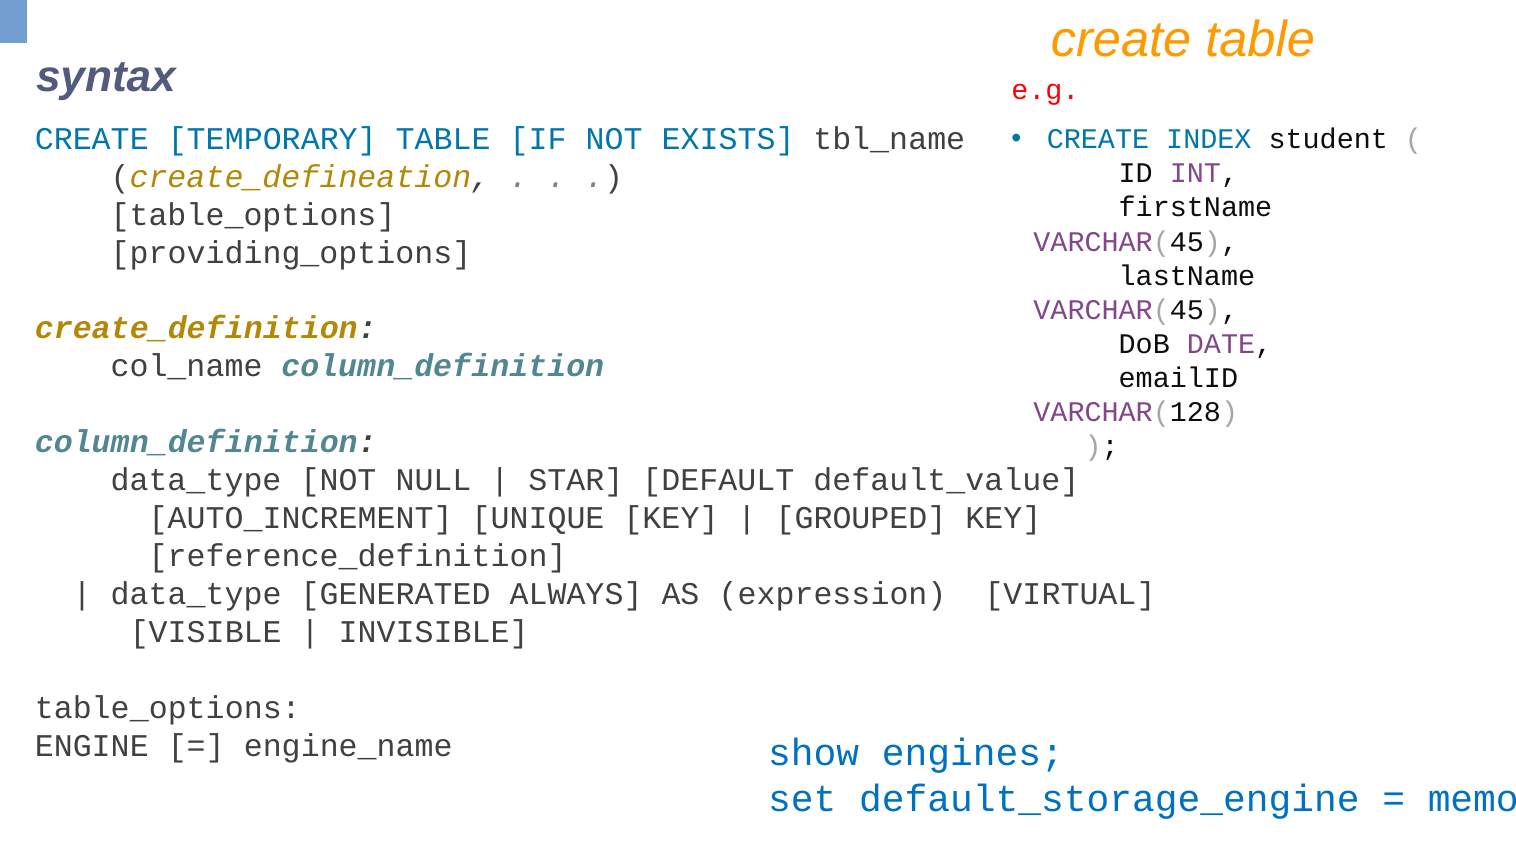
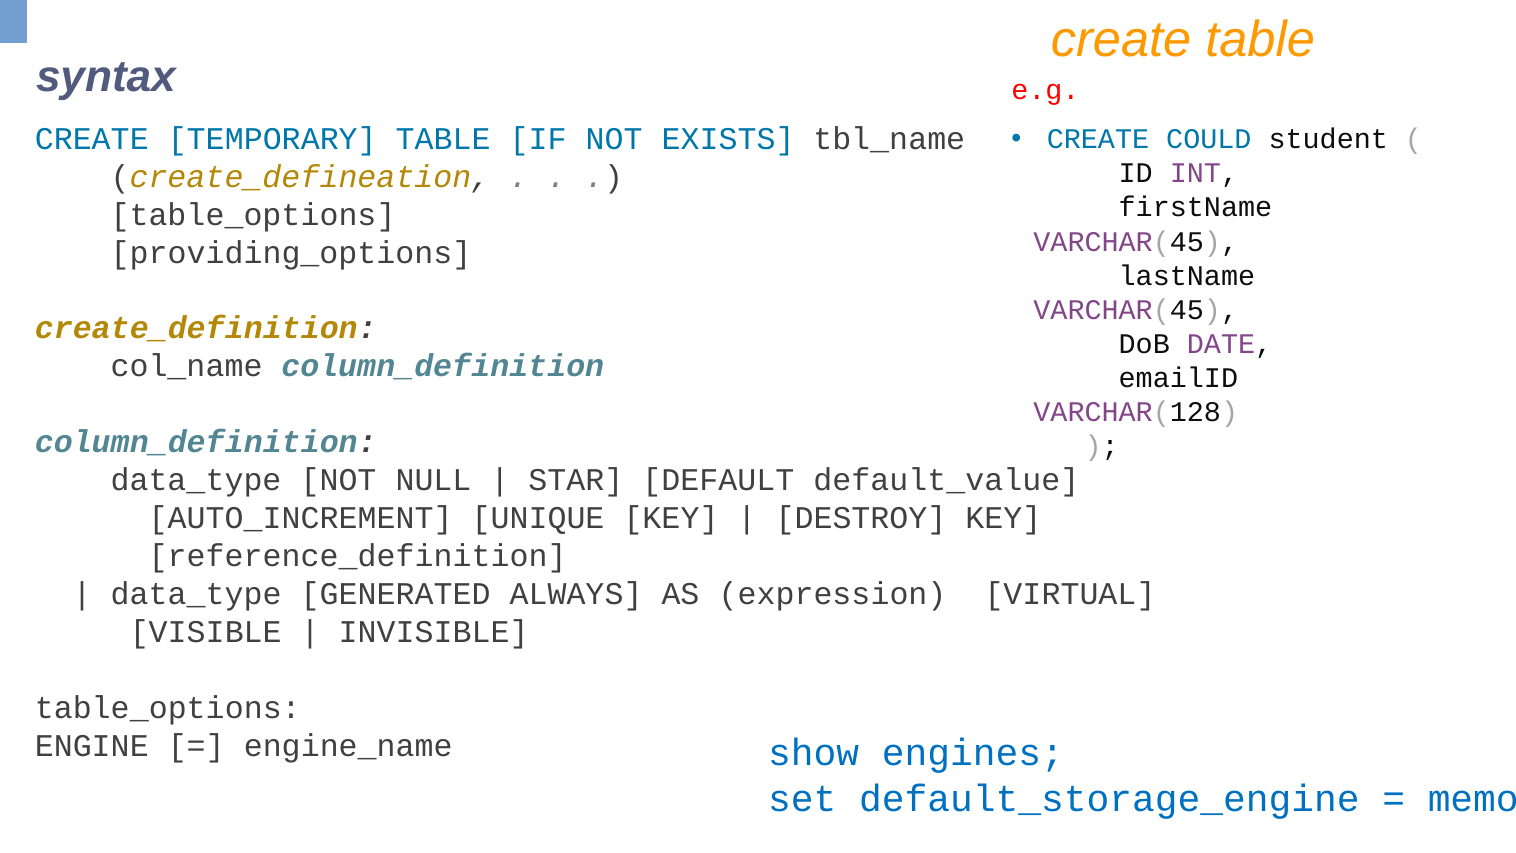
INDEX: INDEX -> COULD (1209, 139)
GROUPED: GROUPED -> DESTROY (861, 518)
